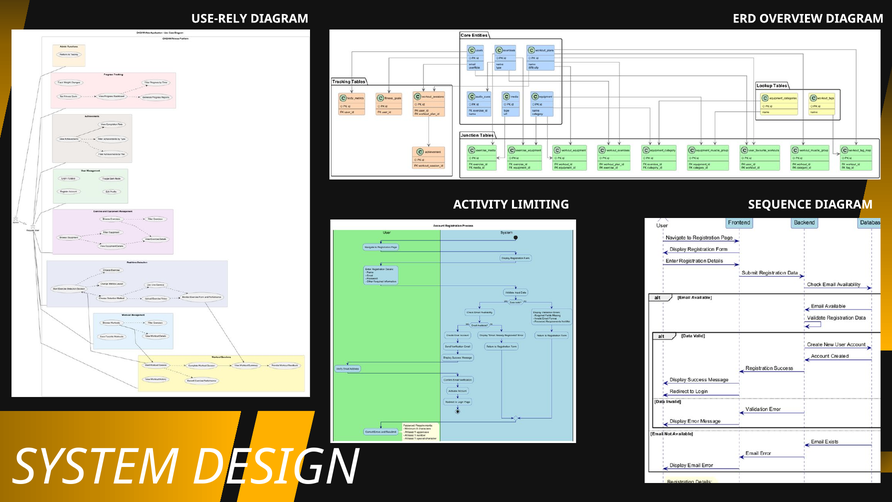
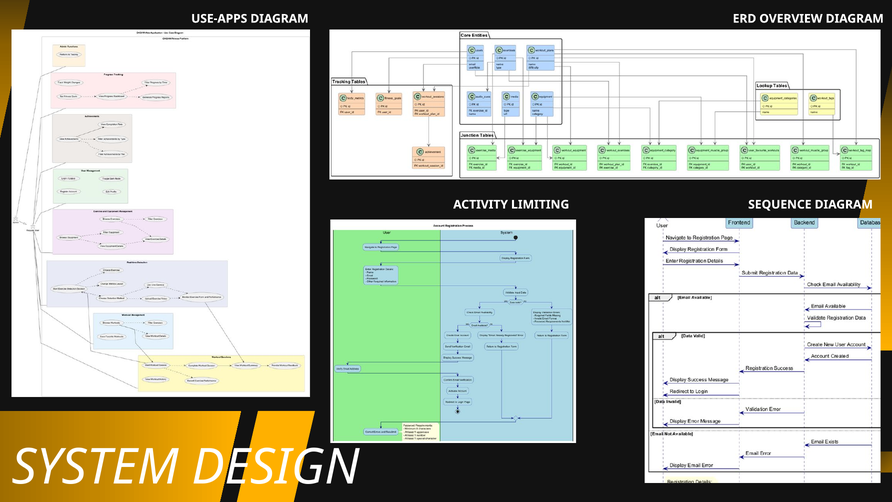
USE-RELY: USE-RELY -> USE-APPS (219, 19)
